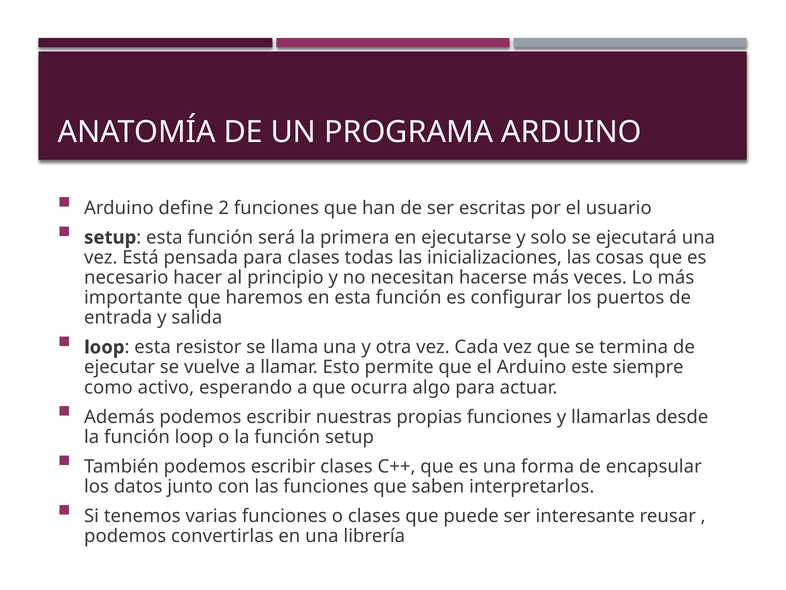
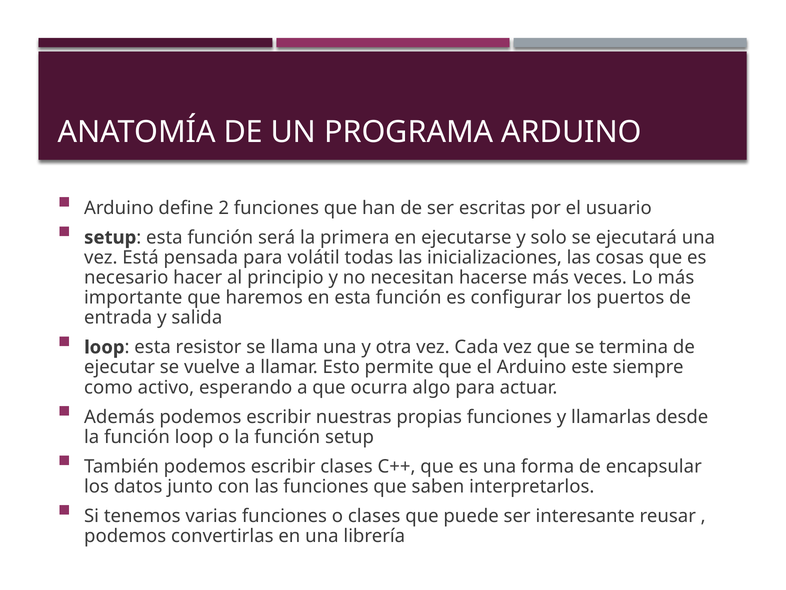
para clases: clases -> volátil (314, 257)
